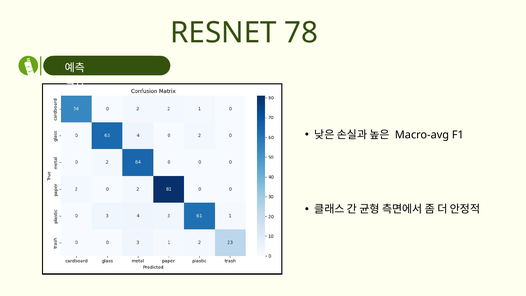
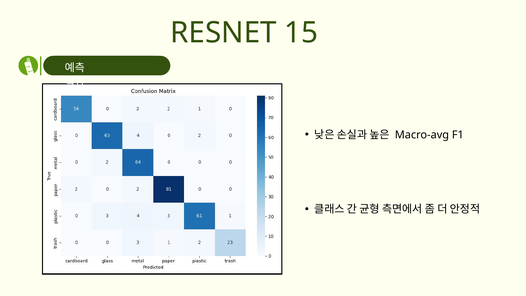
78: 78 -> 15 (301, 33)
